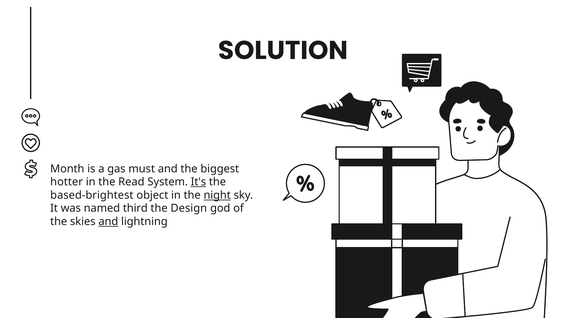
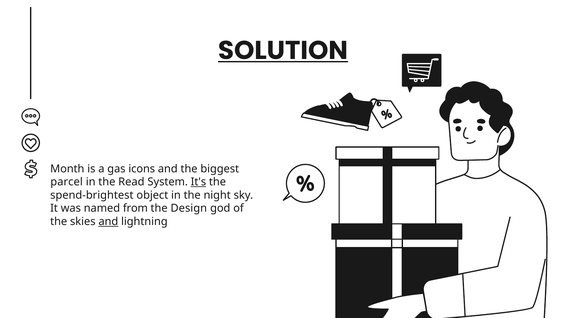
SOLUTION underline: none -> present (283, 51)
must: must -> icons (142, 169)
hotter: hotter -> parcel (67, 182)
based-brightest: based-brightest -> spend-brightest (92, 195)
night underline: present -> none (217, 195)
third: third -> from (135, 209)
